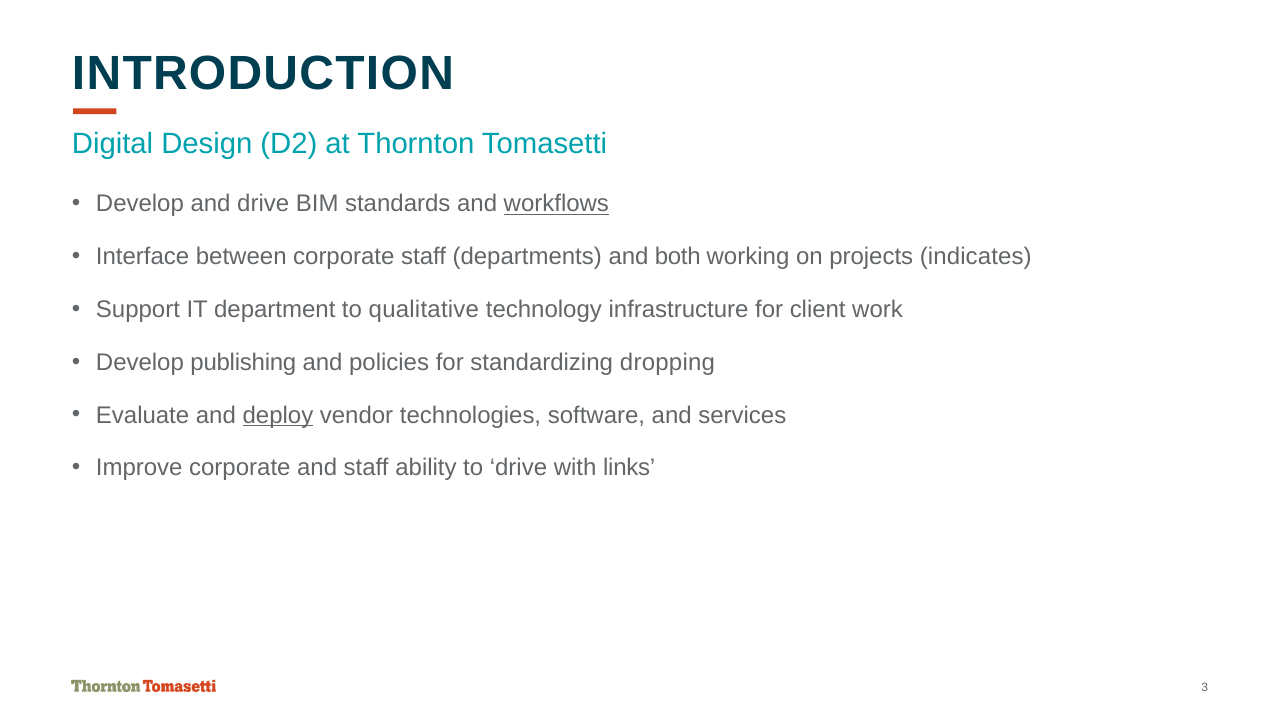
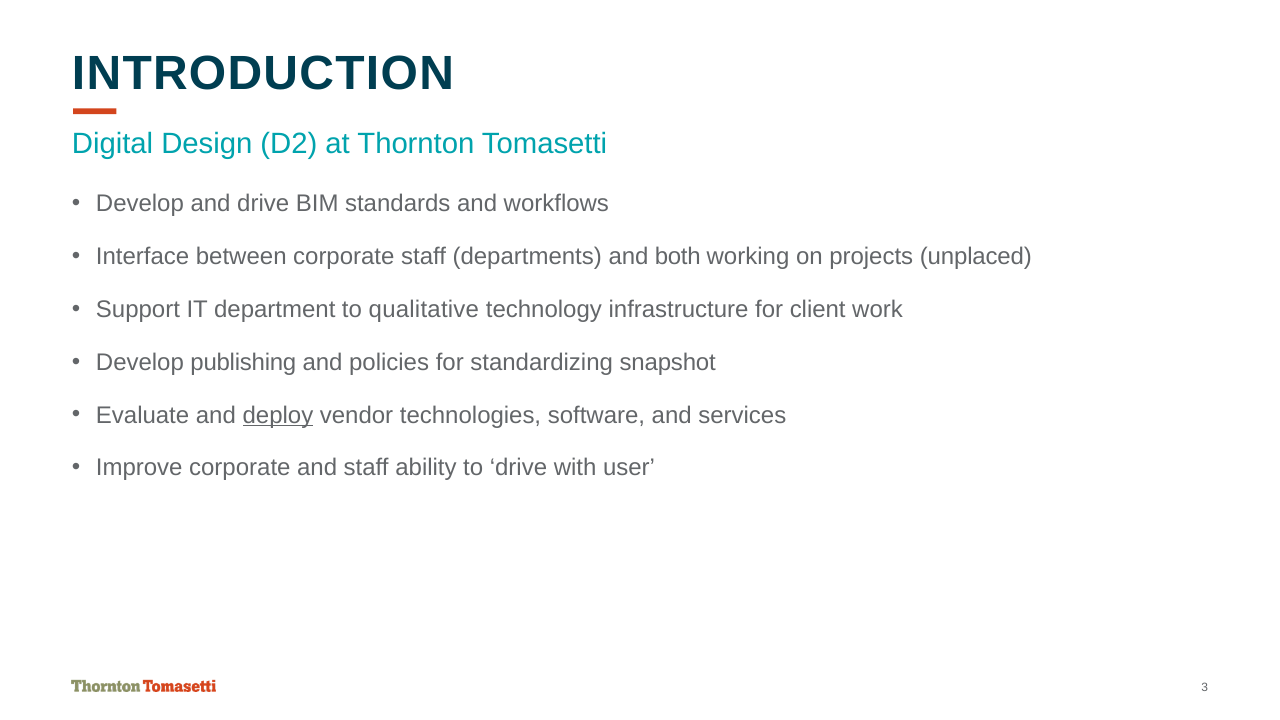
workflows underline: present -> none (556, 204)
indicates: indicates -> unplaced (976, 257)
dropping: dropping -> snapshot (668, 362)
links: links -> user (629, 468)
